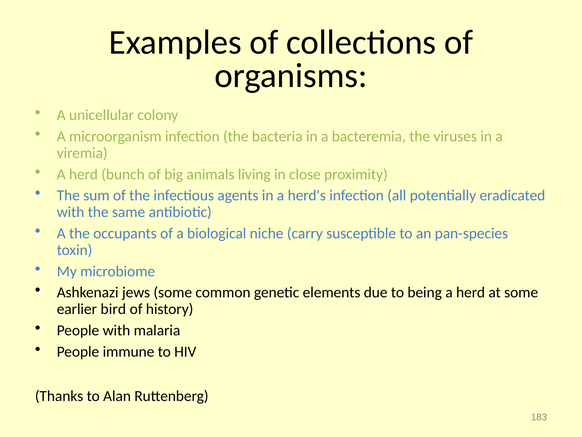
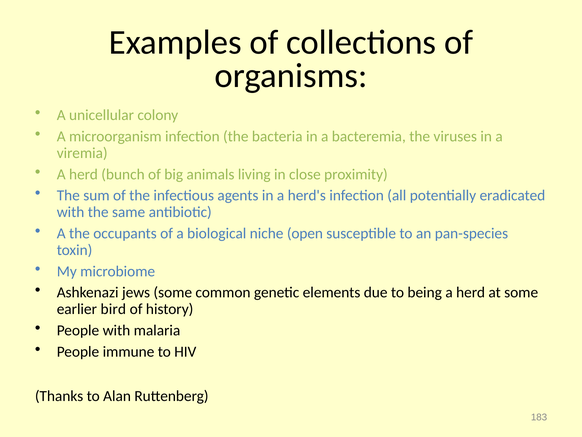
carry: carry -> open (305, 233)
